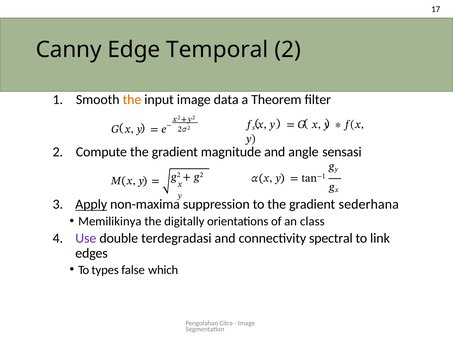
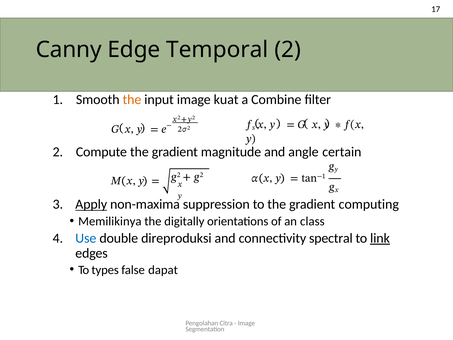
data: data -> kuat (226, 99)
Theorem: Theorem -> Combine (276, 99)
sensasi: sensasi -> certain (342, 152)
sederhana: sederhana -> computing (369, 204)
Use colour: purple -> blue (86, 238)
terdegradasi: terdegradasi -> direproduksi (176, 238)
link underline: none -> present (380, 238)
which: which -> dapat (163, 270)
